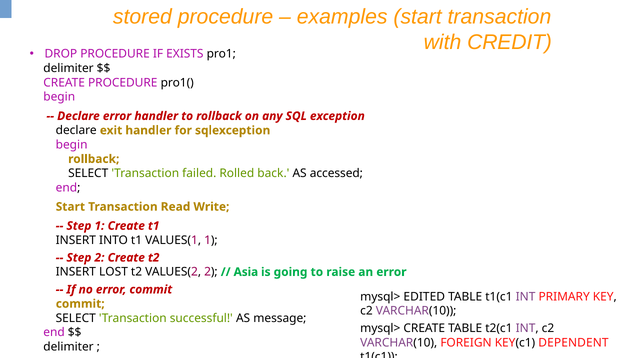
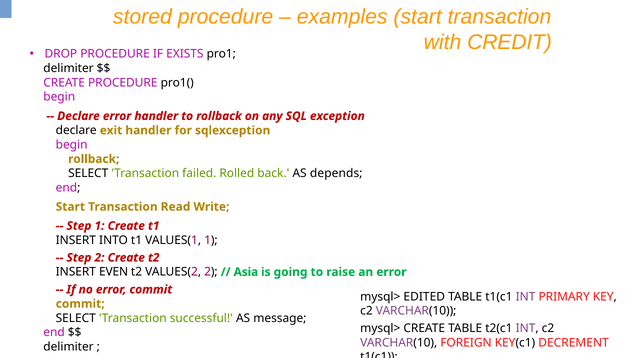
accessed: accessed -> depends (336, 173)
LOST: LOST -> EVEN (114, 272)
DEPENDENT: DEPENDENT -> DECREMENT (574, 342)
